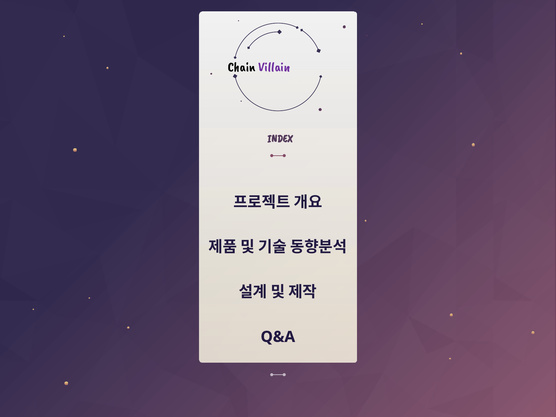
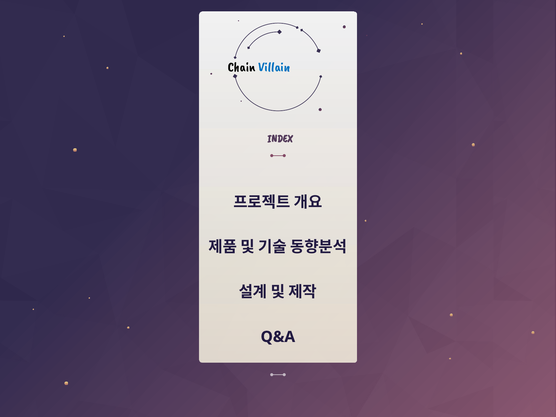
Villain colour: purple -> blue (274, 67)
